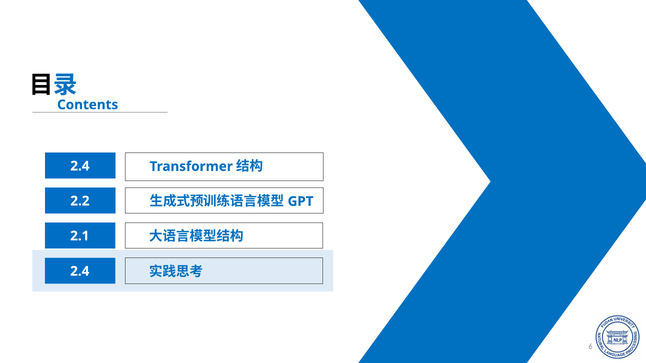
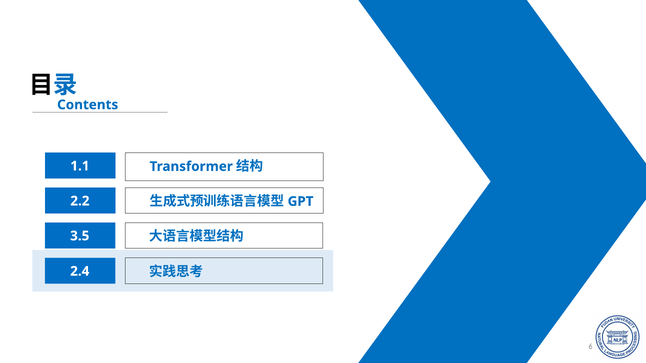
2.4: 2.4 -> 1.1 (80, 166)
2.1: 2.1 -> 3.5 (80, 236)
